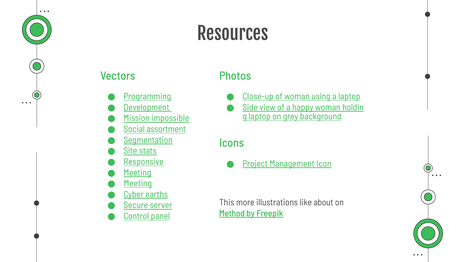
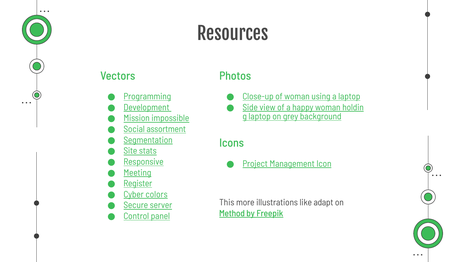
Meeting: Meeting -> Register (138, 183)
earths: earths -> colors (157, 194)
about: about -> adapt (323, 202)
